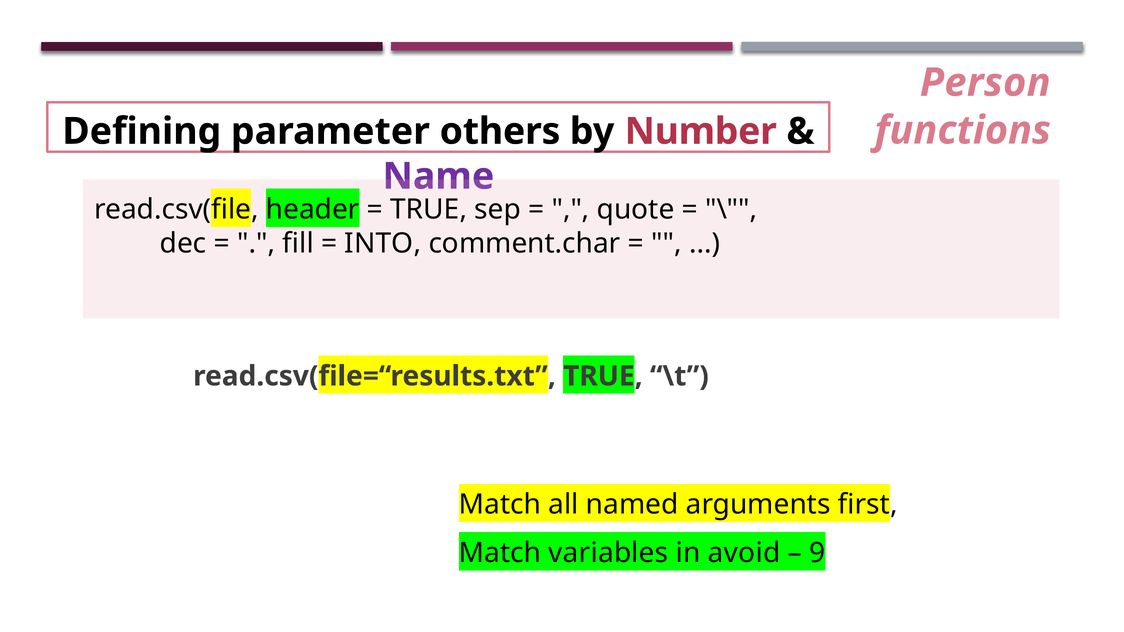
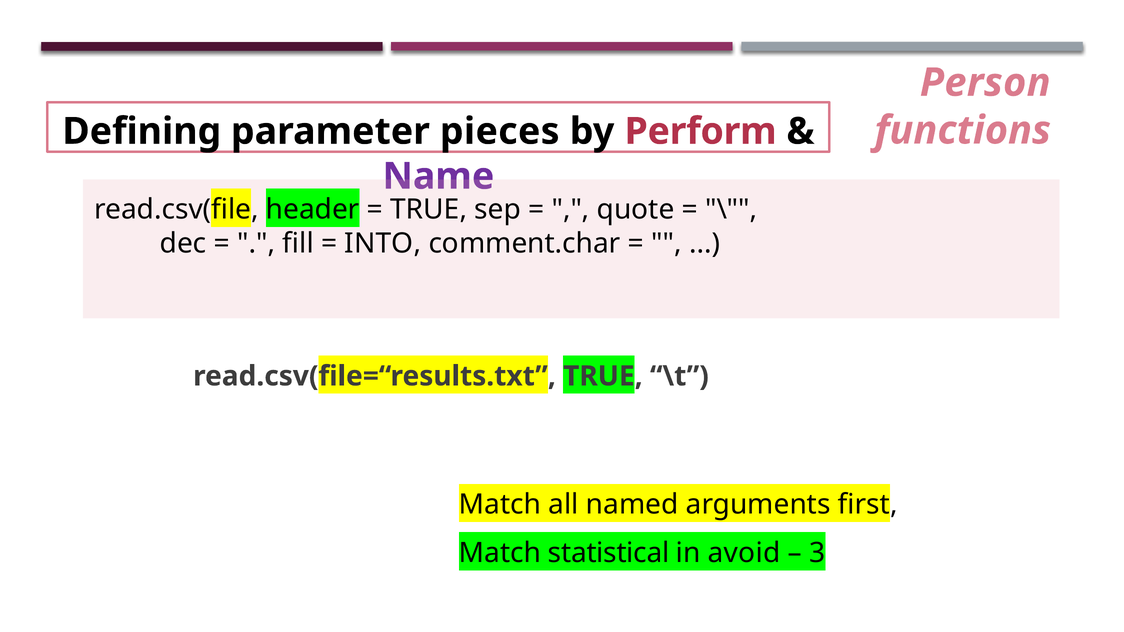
others: others -> pieces (500, 131)
Number: Number -> Perform (701, 131)
variables: variables -> statistical (609, 553)
9: 9 -> 3 (817, 553)
